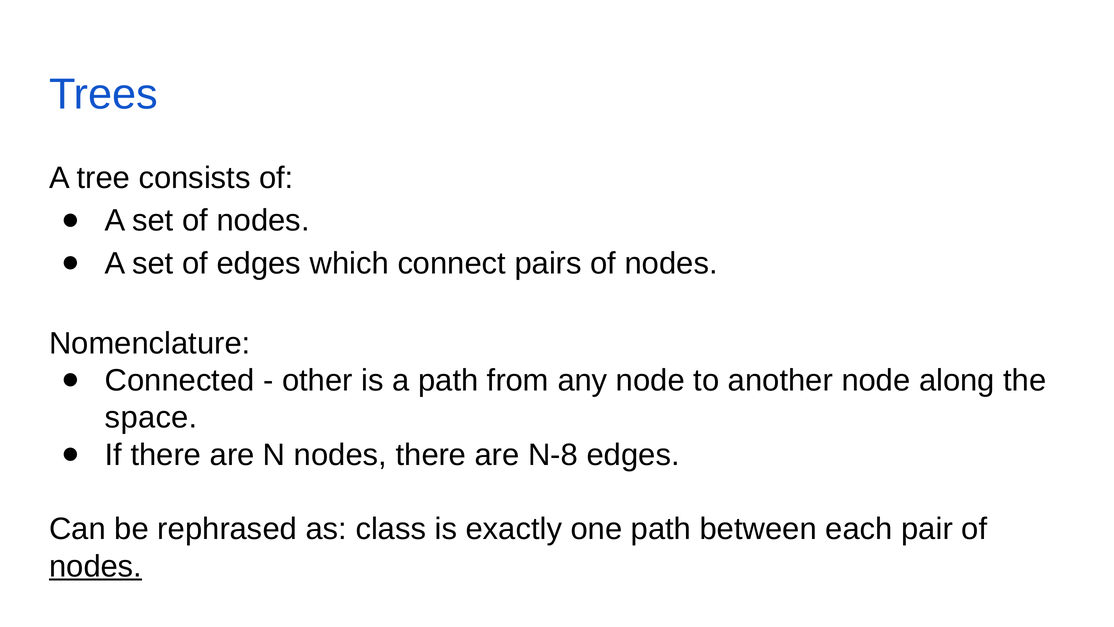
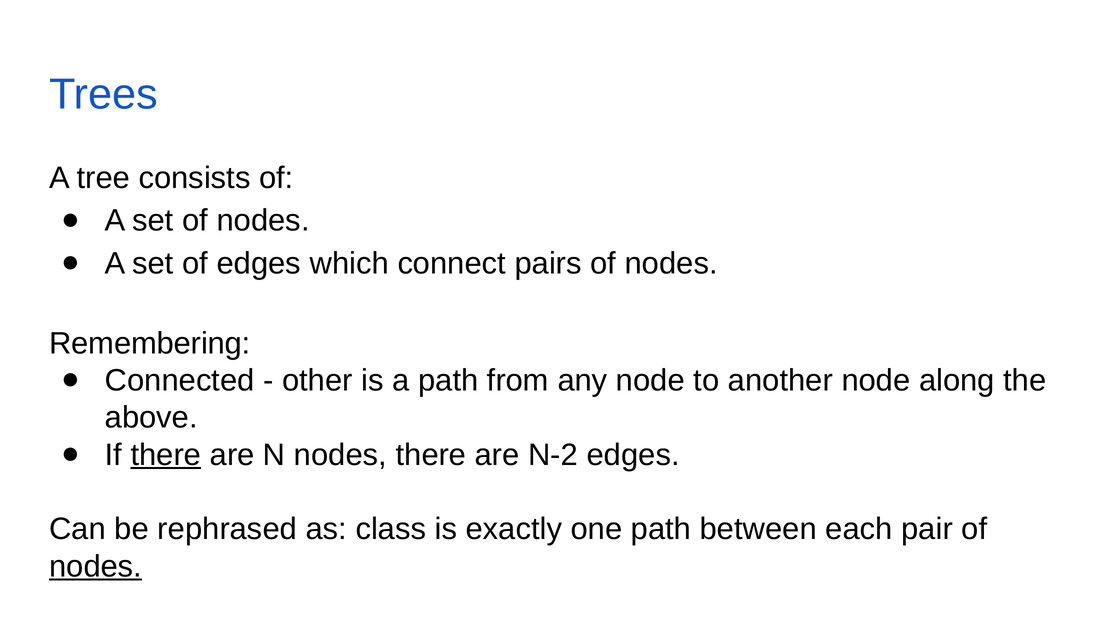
Nomenclature: Nomenclature -> Remembering (150, 343)
space: space -> above (151, 417)
there underline: none -> present (166, 455)
N-8: N-8 -> N-2 (553, 455)
